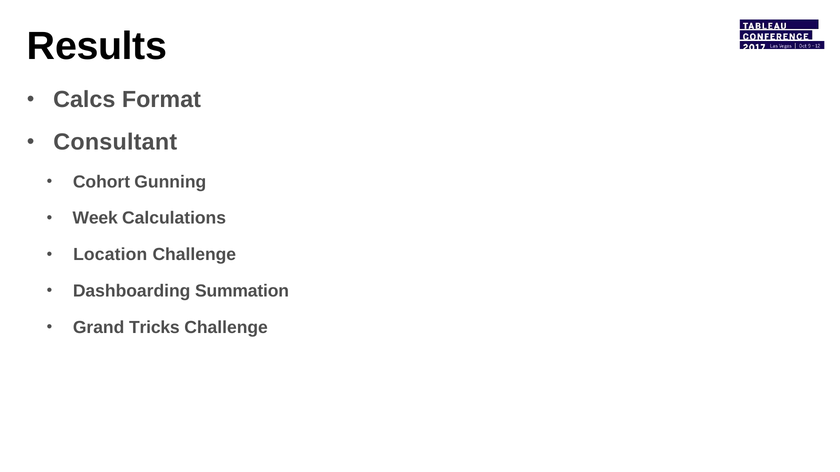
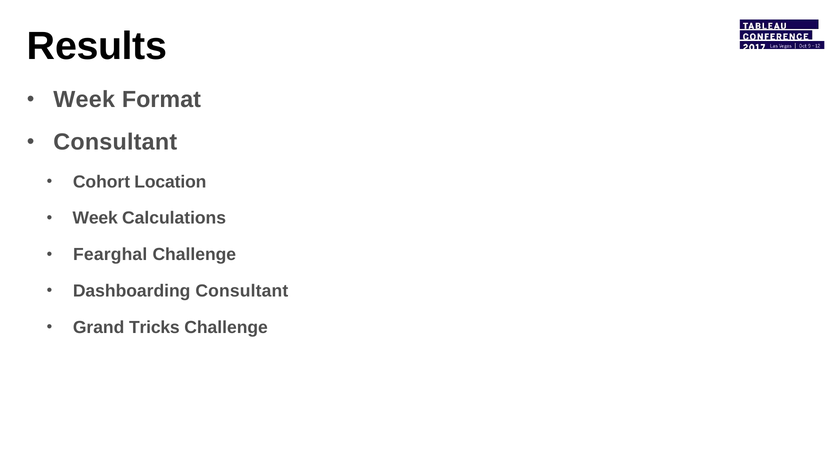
Calcs: Calcs -> Week (84, 100)
Gunning: Gunning -> Location (170, 182)
Location: Location -> Fearghal (110, 255)
Dashboarding Summation: Summation -> Consultant (242, 291)
